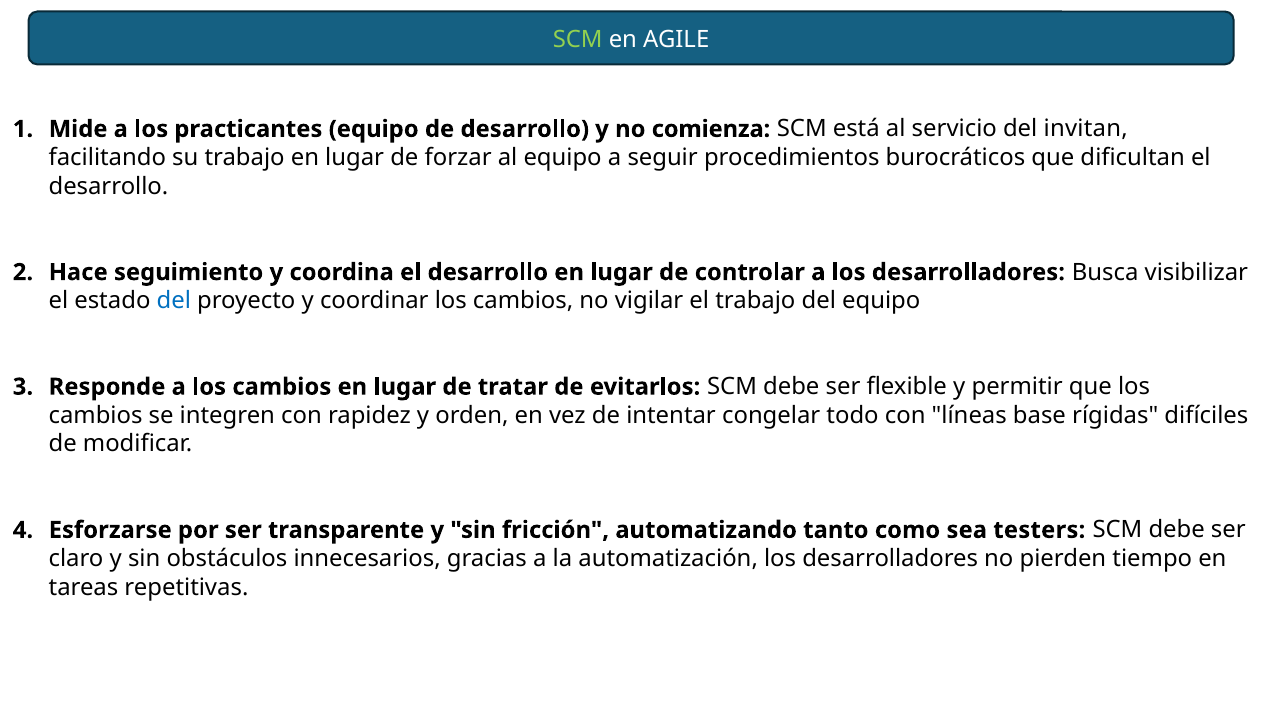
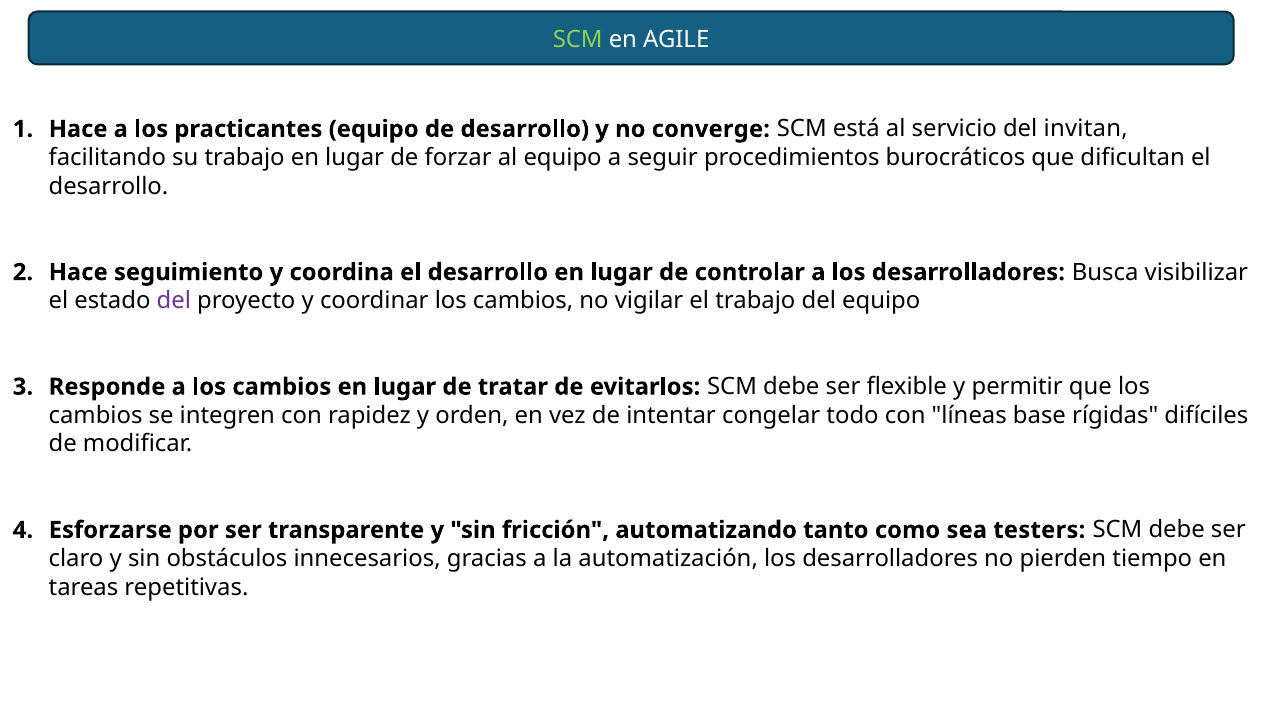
Mide: Mide -> Hace (78, 129)
comienza: comienza -> converge (711, 129)
del colour: blue -> purple (174, 301)
